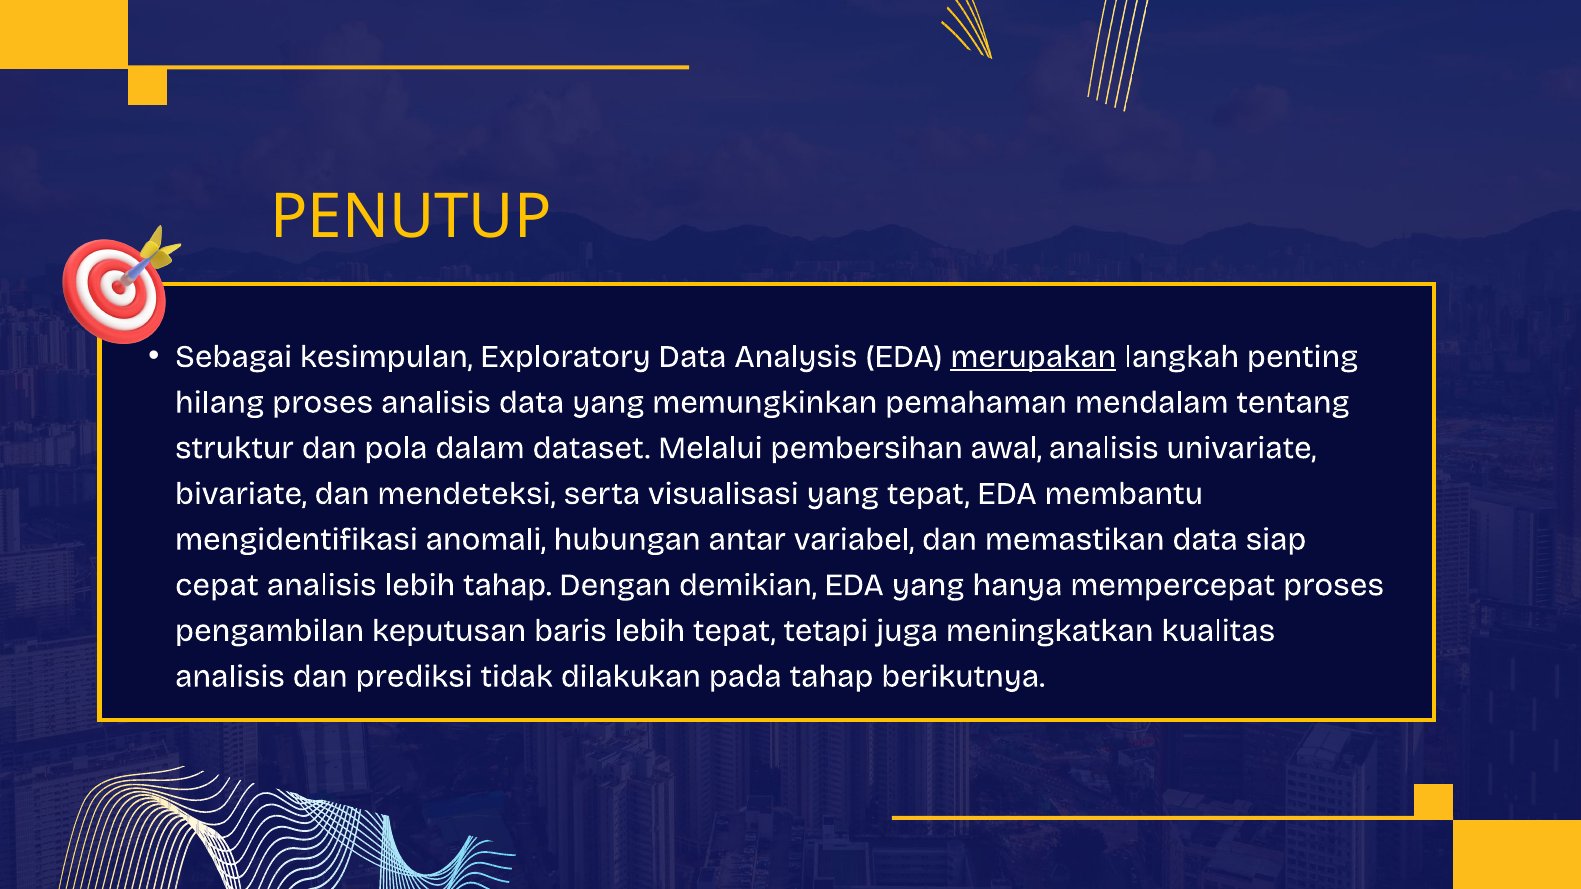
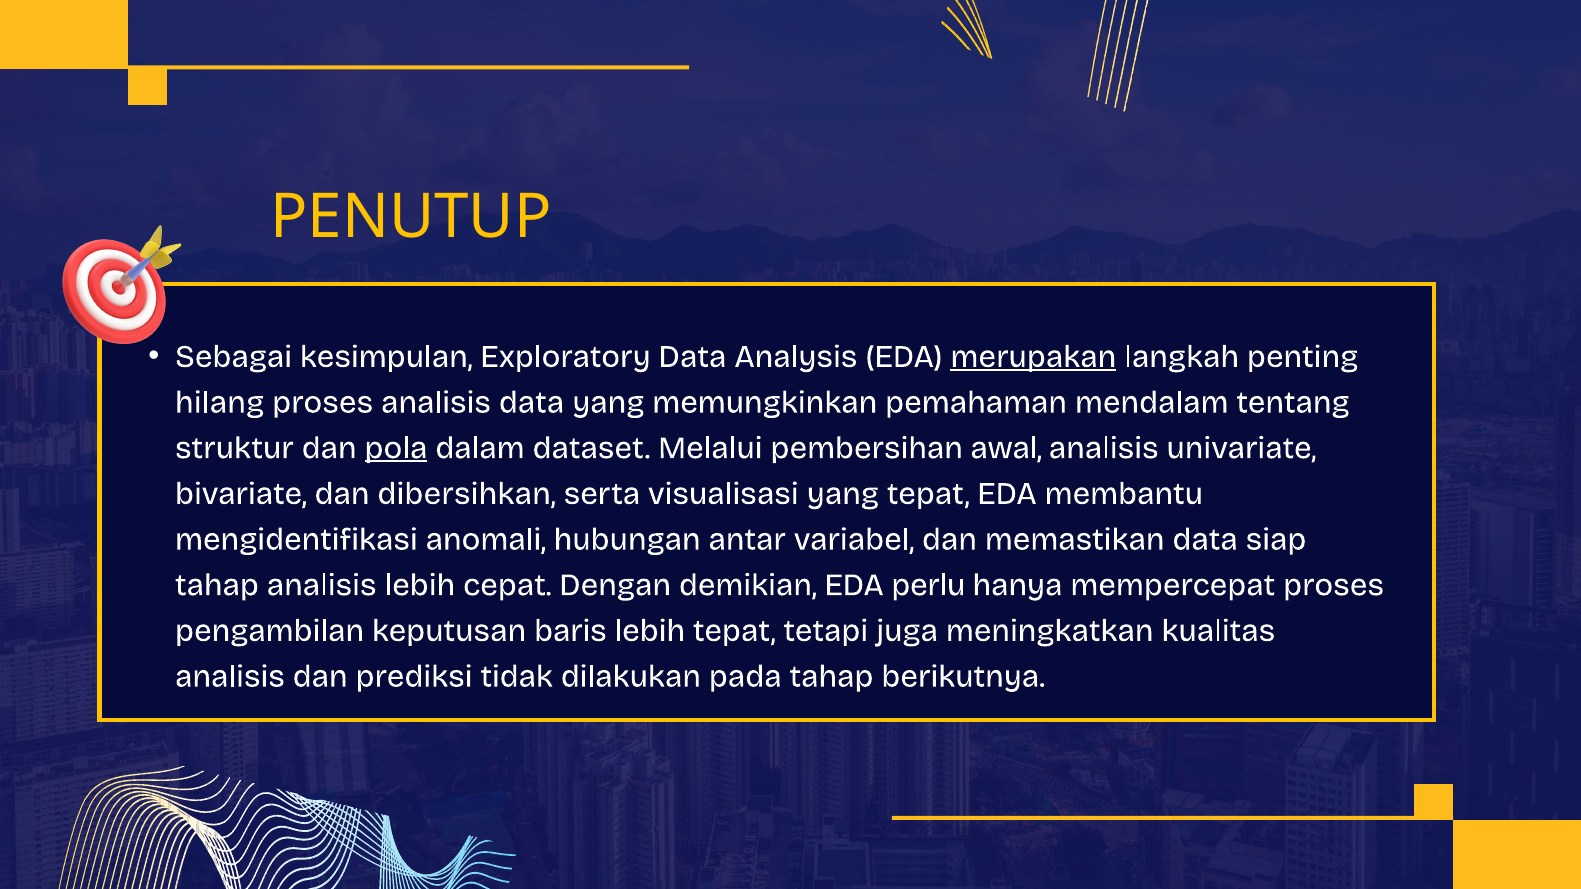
pola underline: none -> present (396, 448)
mendeteksi: mendeteksi -> dibersihkan (466, 494)
cepat: cepat -> tahap (217, 585)
lebih tahap: tahap -> cepat (507, 585)
EDA yang: yang -> perlu (928, 585)
